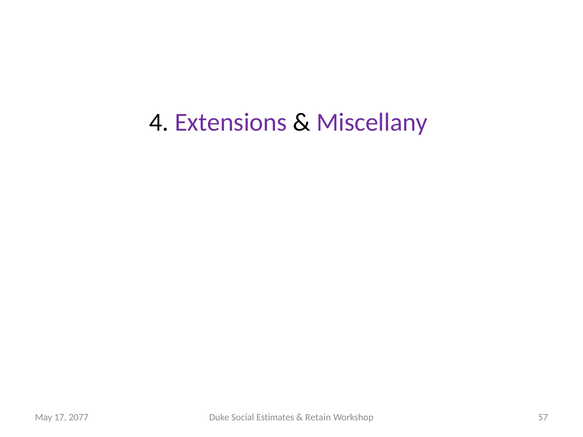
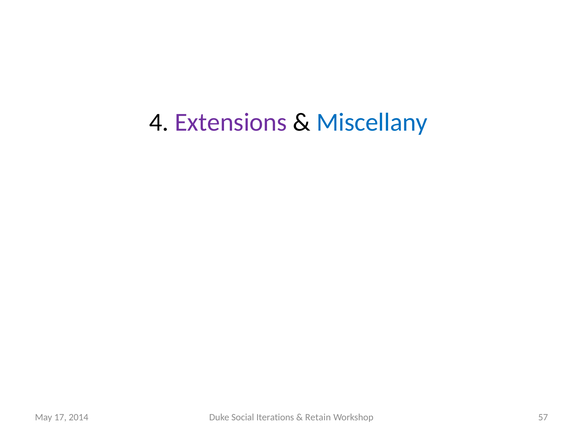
Miscellany colour: purple -> blue (372, 122)
Estimates: Estimates -> Iterations (275, 417)
2077: 2077 -> 2014 (79, 418)
